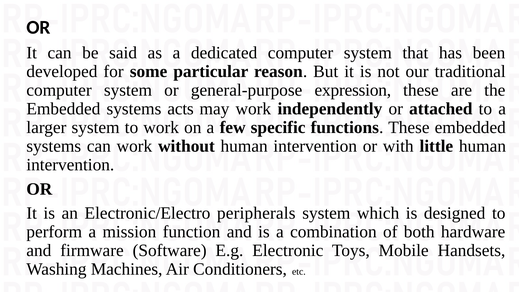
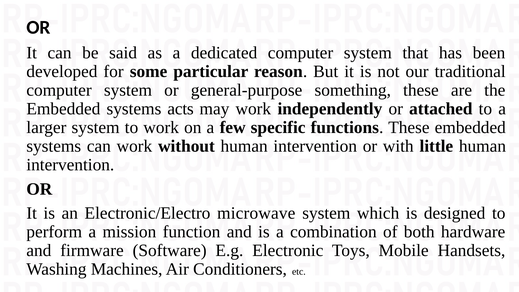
expression: expression -> something (353, 90)
peripherals: peripherals -> microwave (256, 213)
